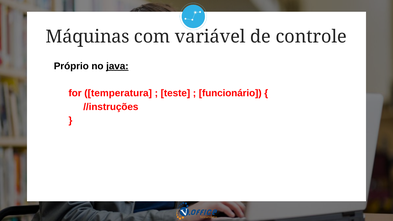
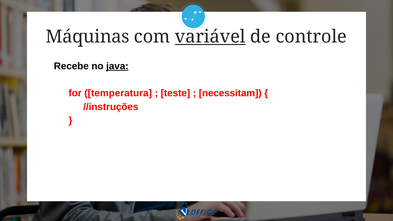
variável underline: none -> present (210, 37)
Próprio: Próprio -> Recebe (71, 66)
funcionário: funcionário -> necessitam (230, 93)
